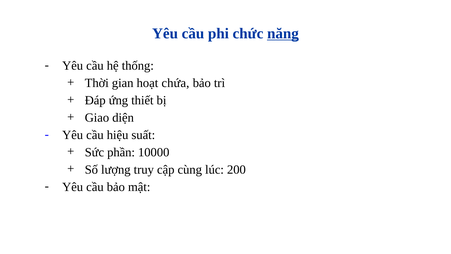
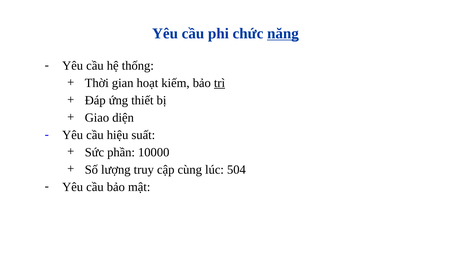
chứa: chứa -> kiếm (175, 83)
trì underline: none -> present (219, 83)
200: 200 -> 504 (236, 169)
